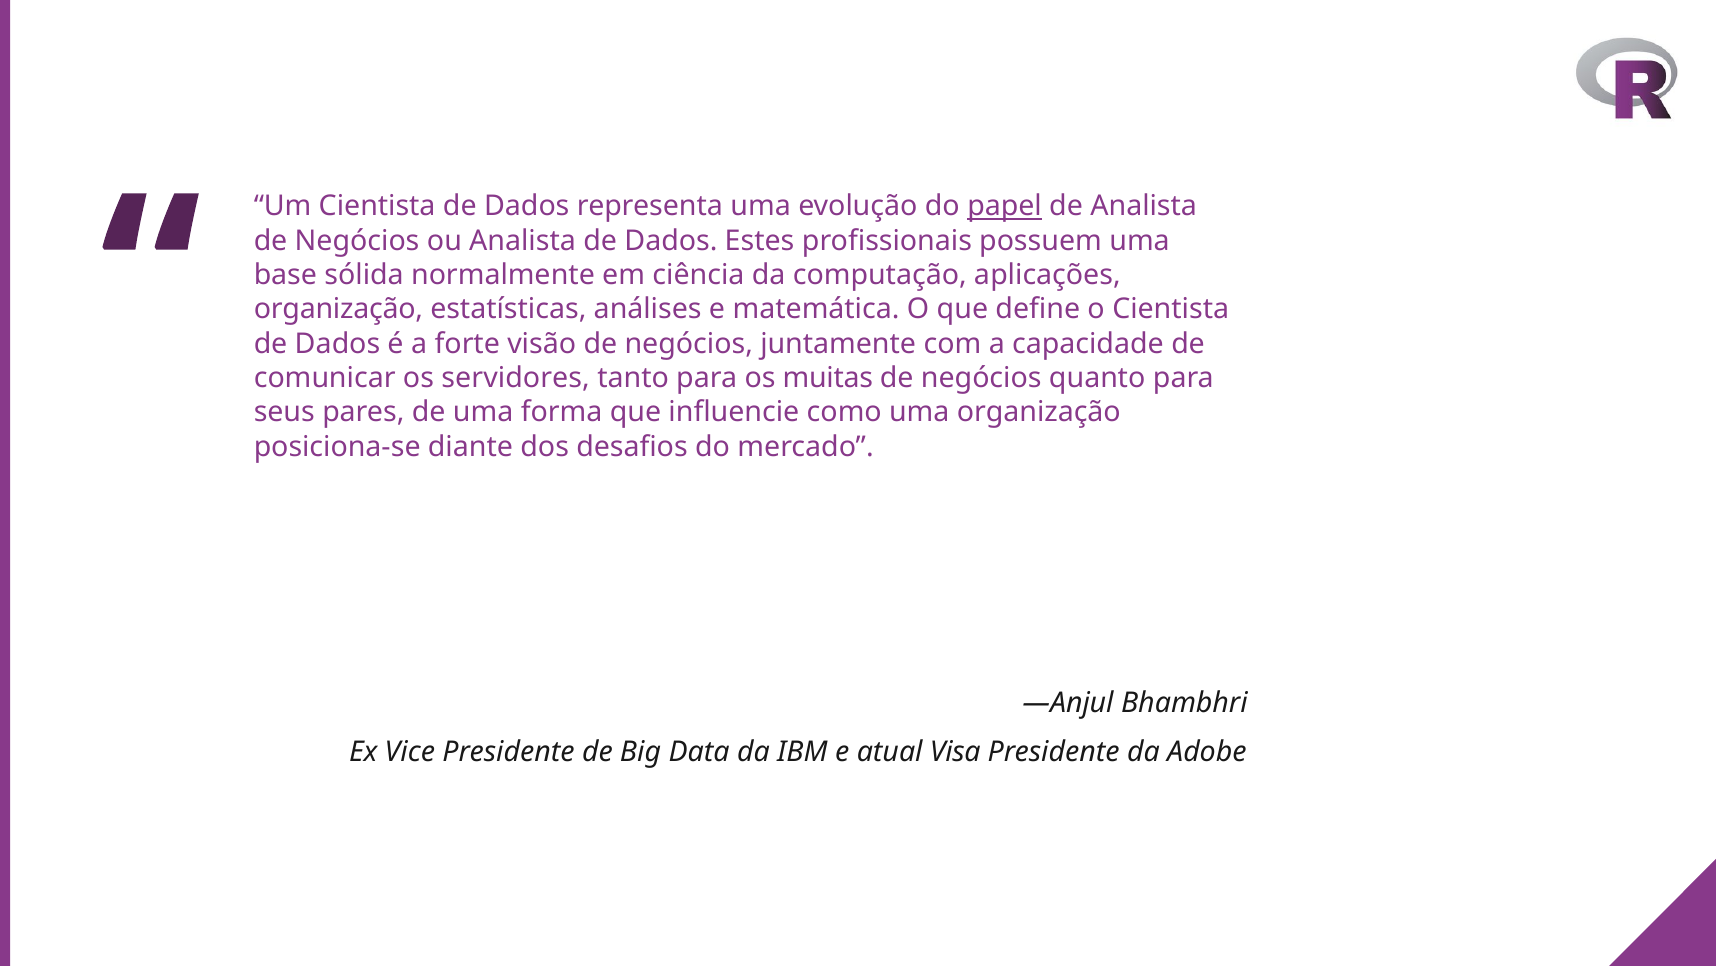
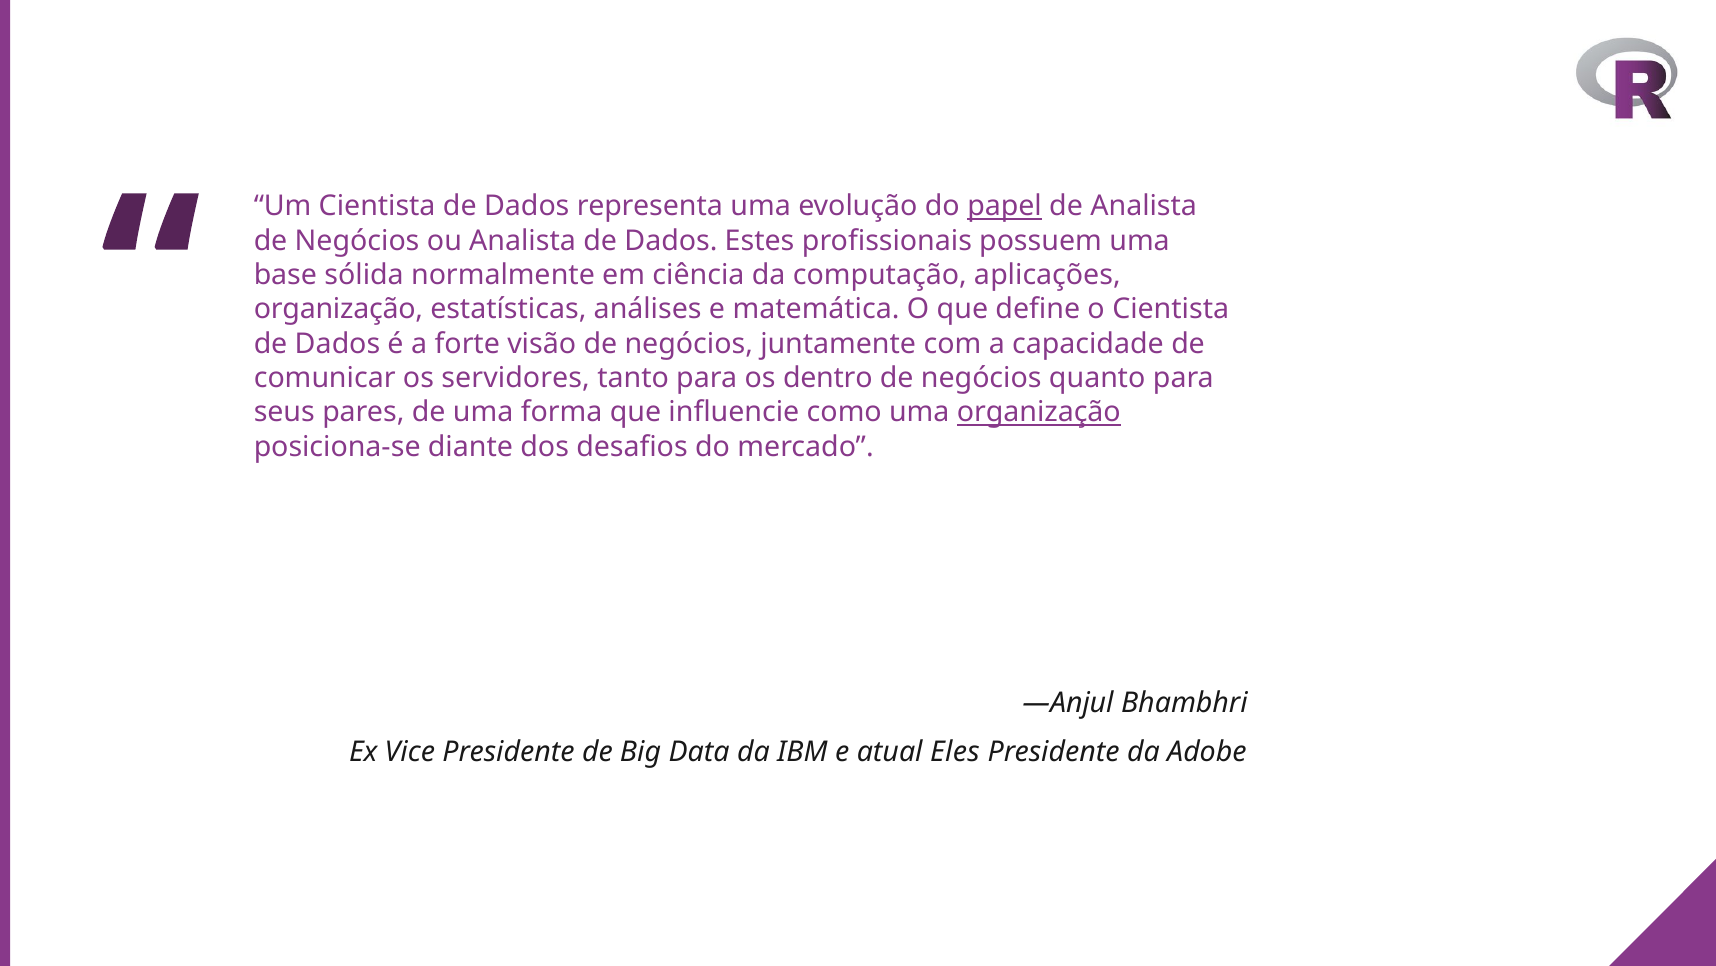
muitas: muitas -> dentro (828, 378)
organização underline: none -> present (1039, 412)
Visa: Visa -> Eles (955, 751)
